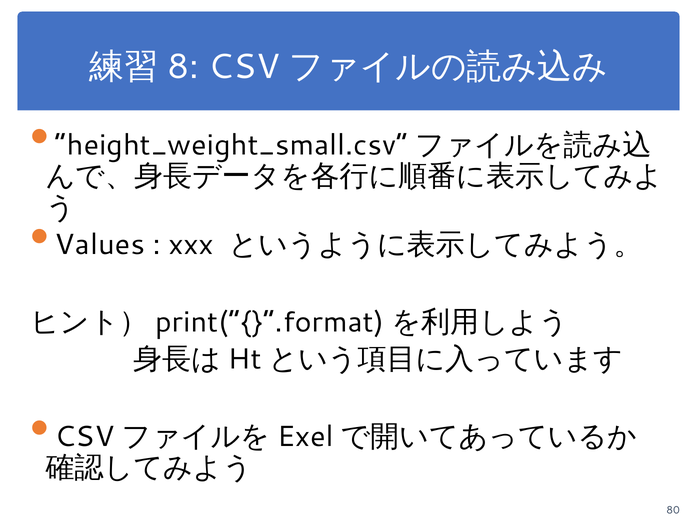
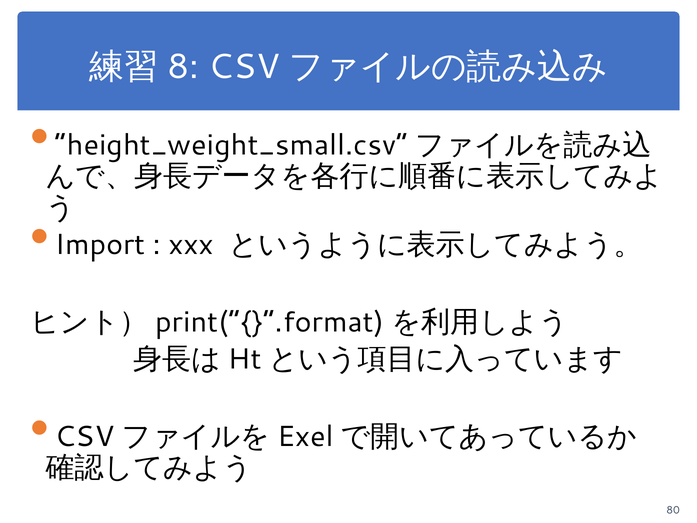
Values: Values -> Import (100, 245)
